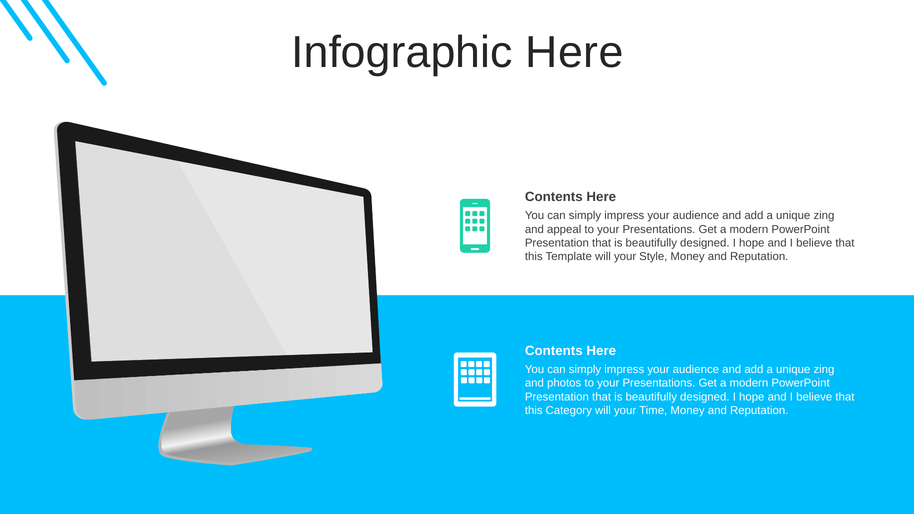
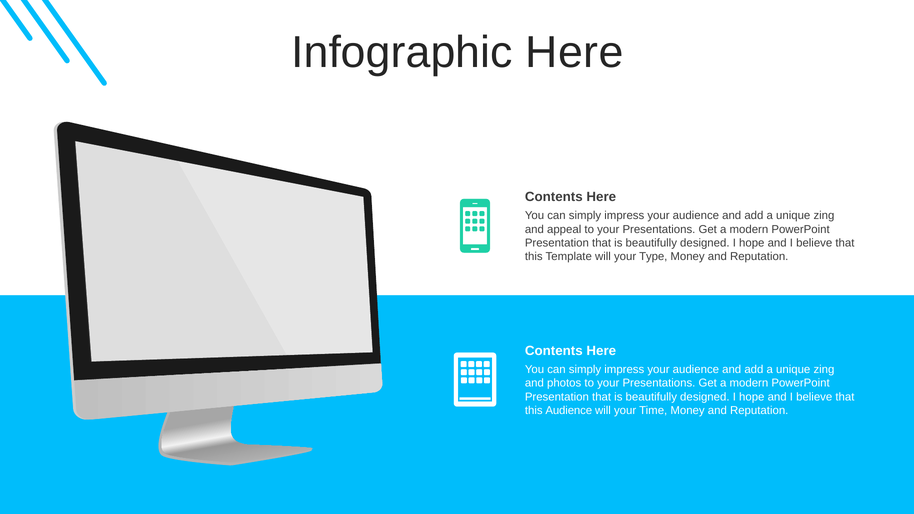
Style: Style -> Type (653, 257)
this Category: Category -> Audience (569, 411)
